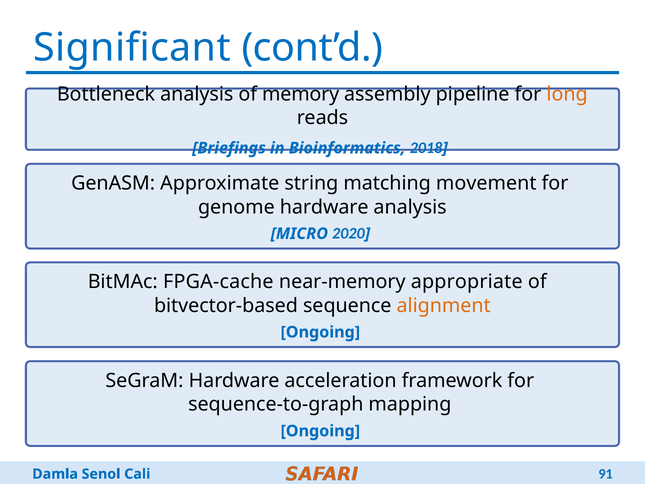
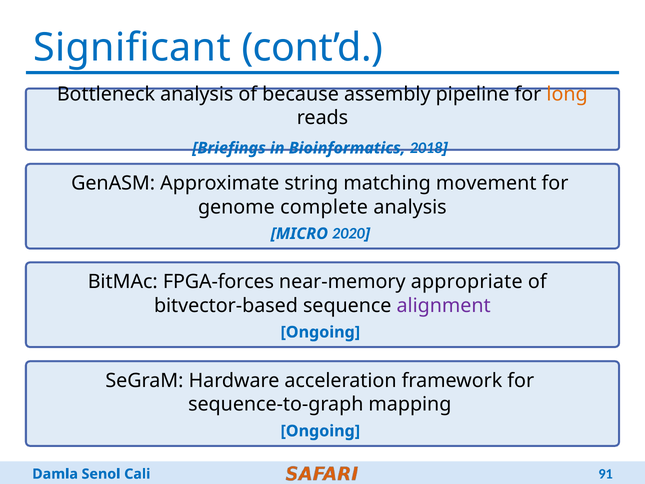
memory: memory -> because (301, 94)
genome hardware: hardware -> complete (324, 207)
FPGA-cache: FPGA-cache -> FPGA-forces (218, 282)
alignment colour: orange -> purple (444, 305)
